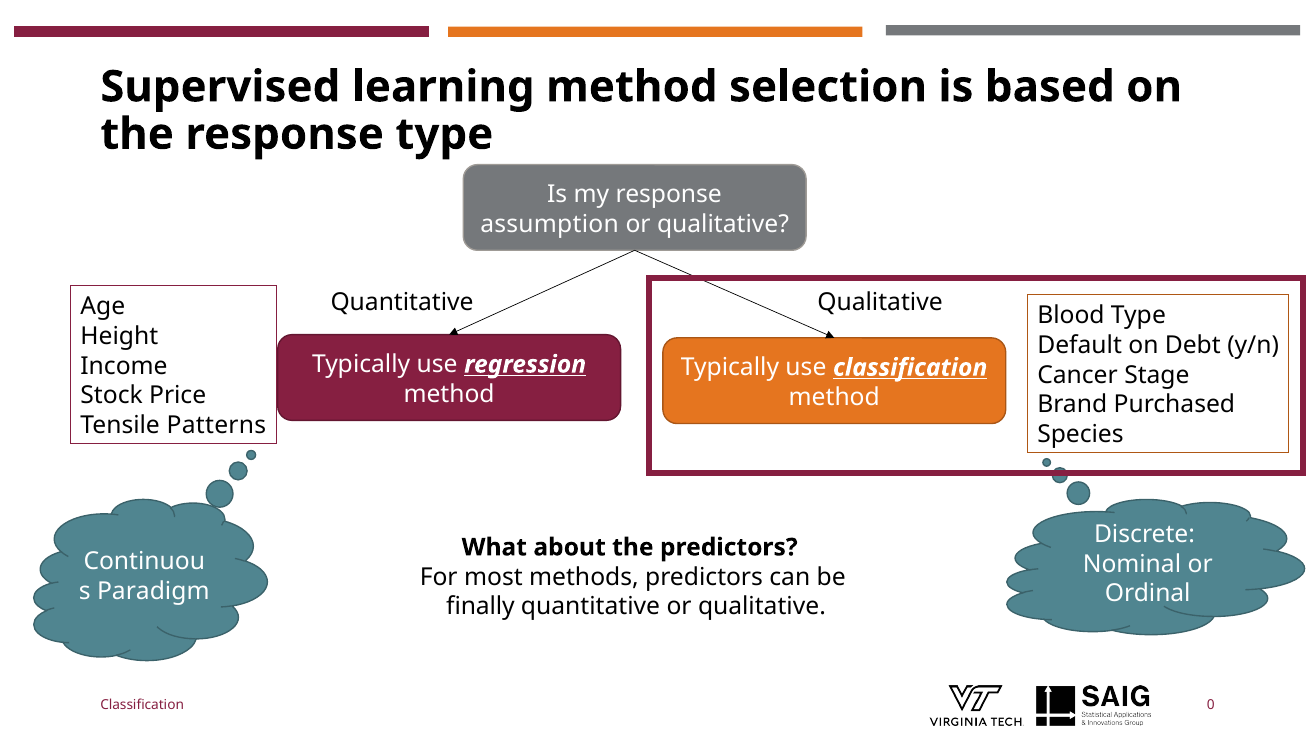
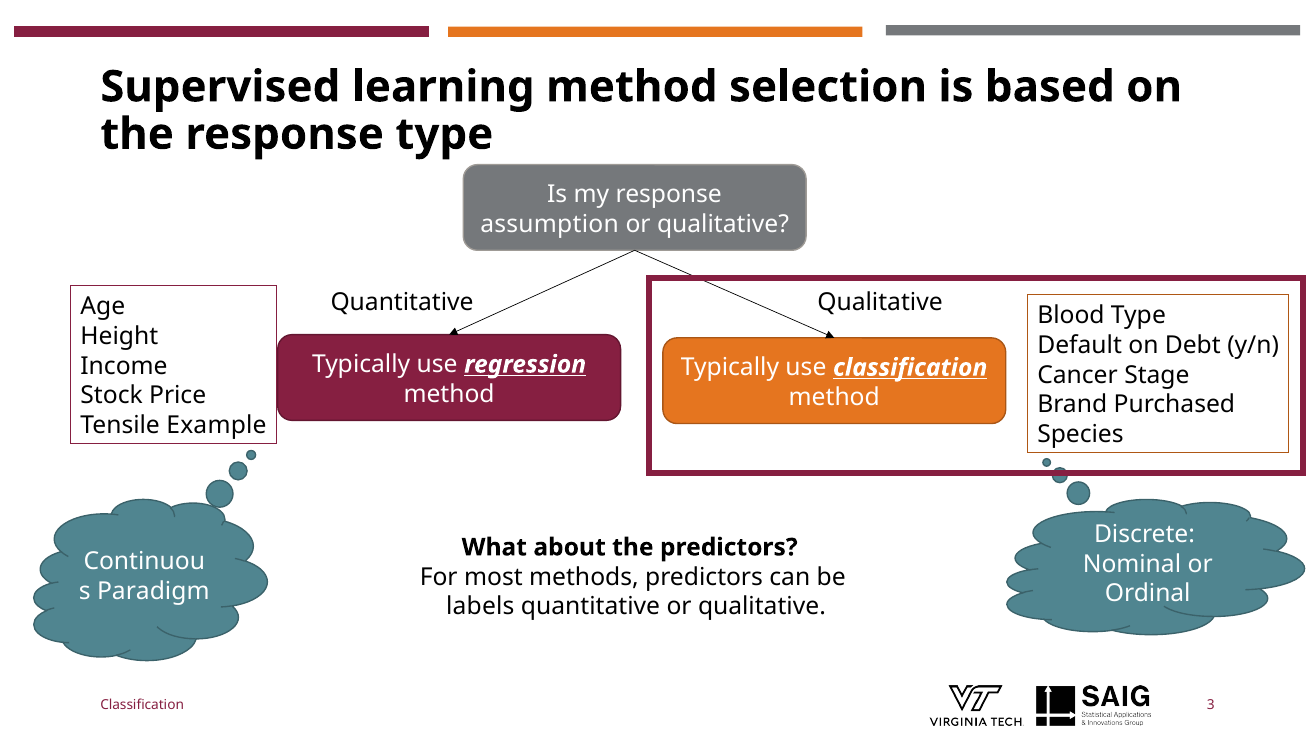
Patterns: Patterns -> Example (216, 425)
finally: finally -> labels (480, 606)
0: 0 -> 3 (1211, 705)
